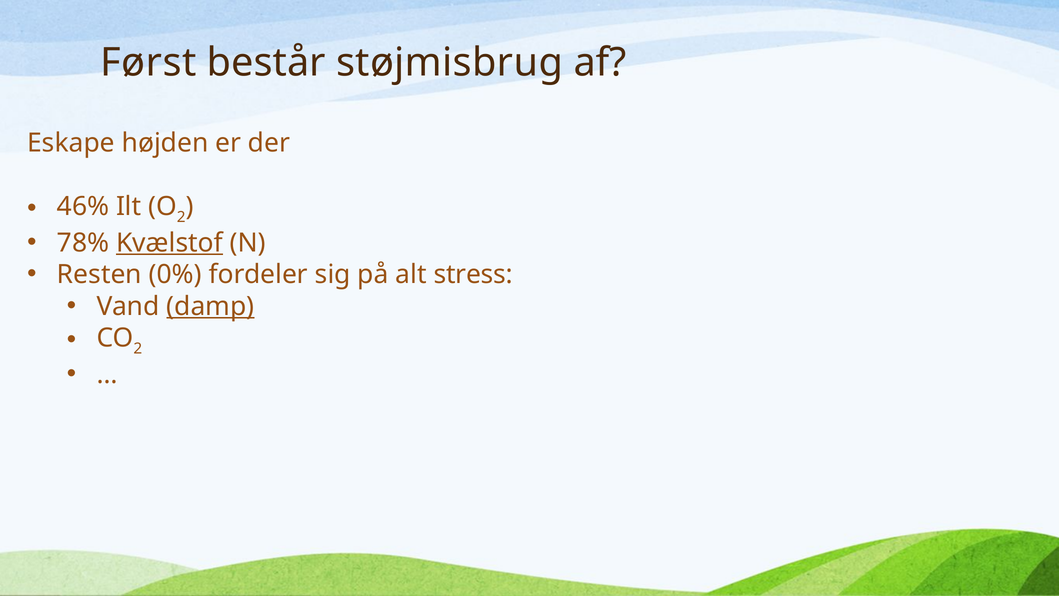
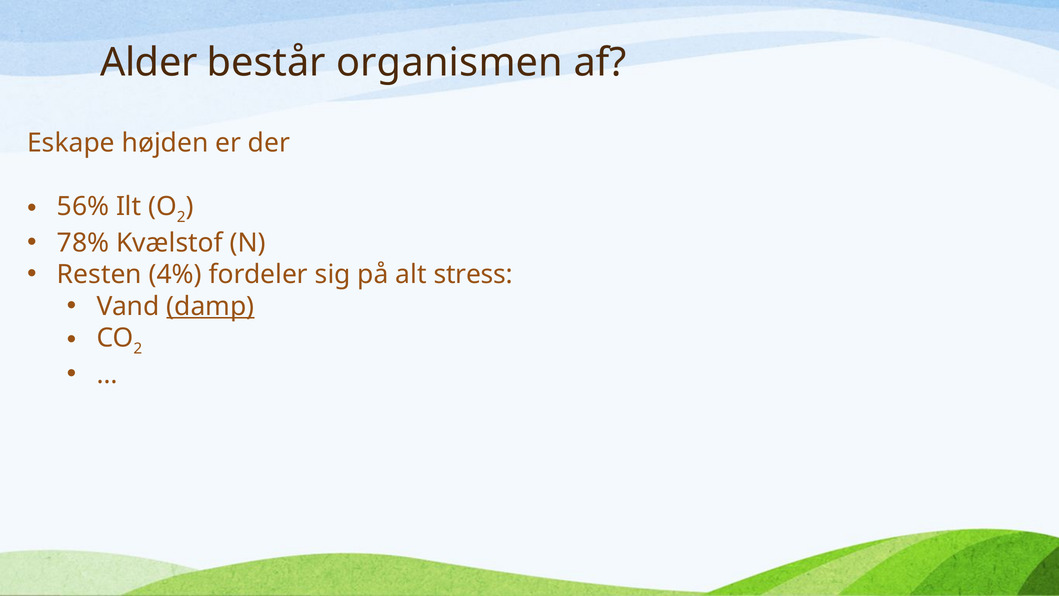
Først: Først -> Alder (149, 62)
støjmisbrug: støjmisbrug -> organismen (450, 62)
46%: 46% -> 56% (83, 207)
Kvælstof underline: present -> none (169, 243)
0%: 0% -> 4% (175, 274)
